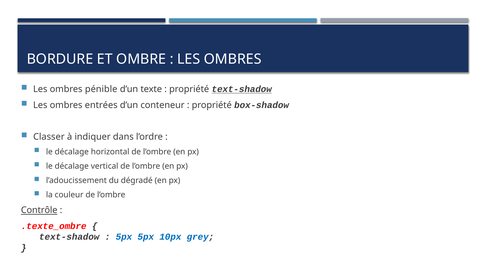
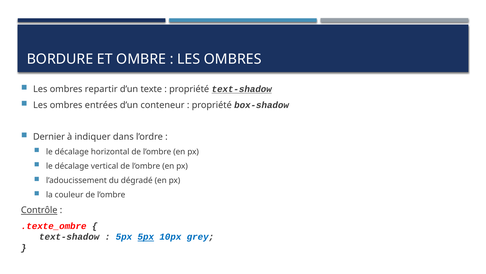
pénible: pénible -> repartir (101, 89)
Classer: Classer -> Dernier (49, 136)
5px underline: none -> present (146, 236)
